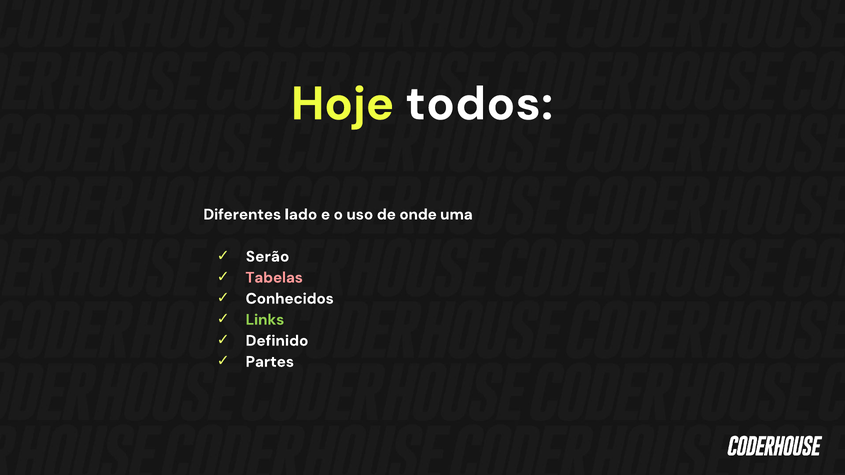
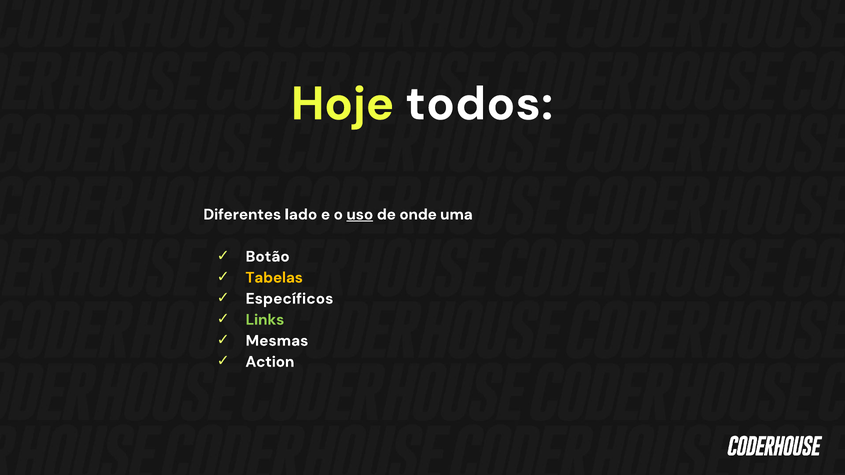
uso underline: none -> present (360, 215)
Serão: Serão -> Botão (268, 257)
Tabelas colour: pink -> yellow (274, 278)
Conhecidos: Conhecidos -> Específicos (290, 299)
Definido: Definido -> Mesmas (277, 341)
Partes: Partes -> Action (270, 362)
